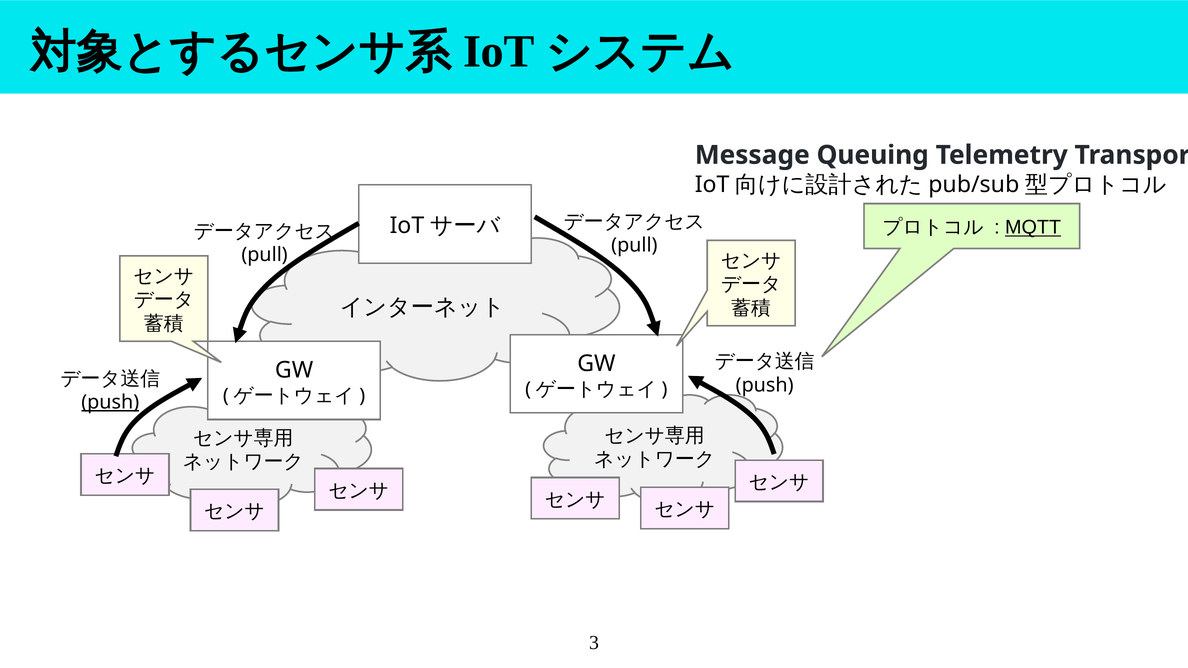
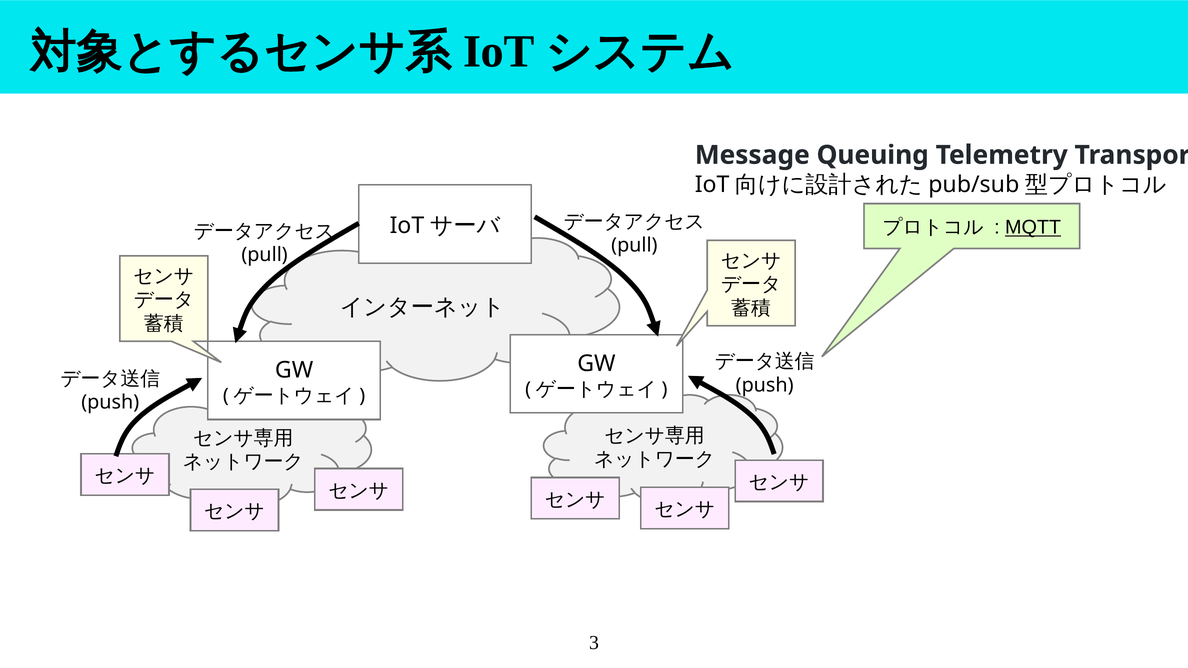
push underline: present -> none (110, 402)
